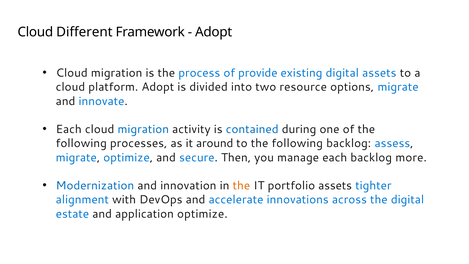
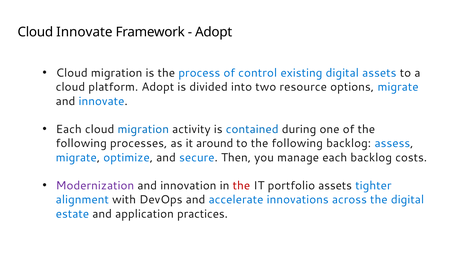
Cloud Different: Different -> Innovate (84, 32)
provide: provide -> control (258, 73)
more: more -> costs (411, 157)
Modernization colour: blue -> purple (95, 186)
the colour: orange -> red (241, 186)
application optimize: optimize -> practices (202, 214)
